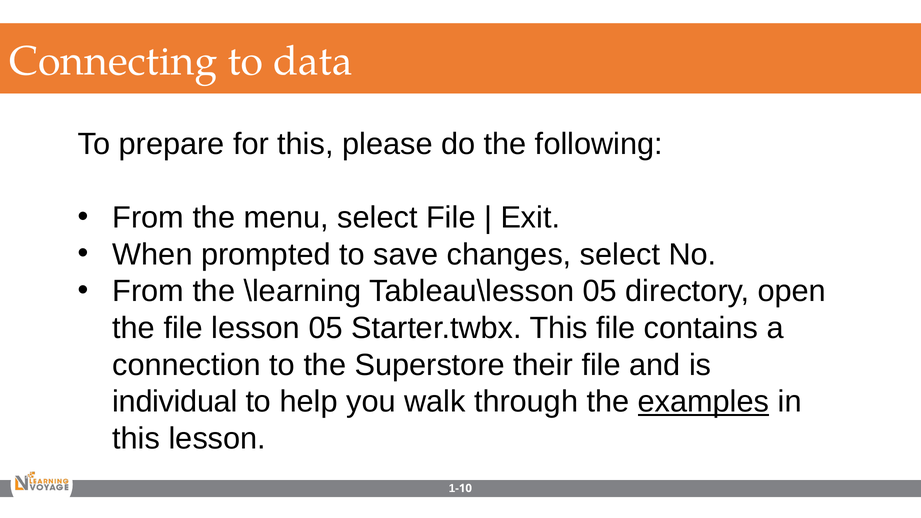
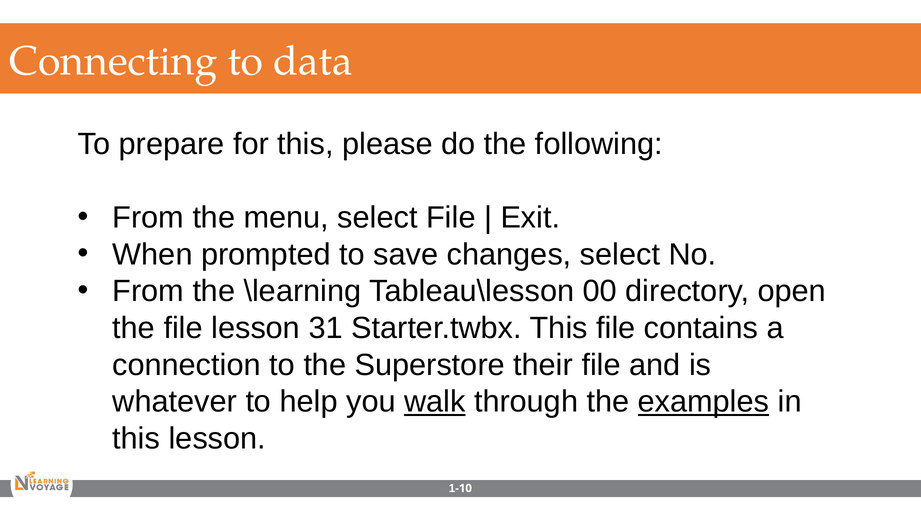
Tableau\lesson 05: 05 -> 00 (600, 291)
lesson 05: 05 -> 31 (326, 328)
individual: individual -> whatever (175, 402)
walk underline: none -> present (435, 402)
